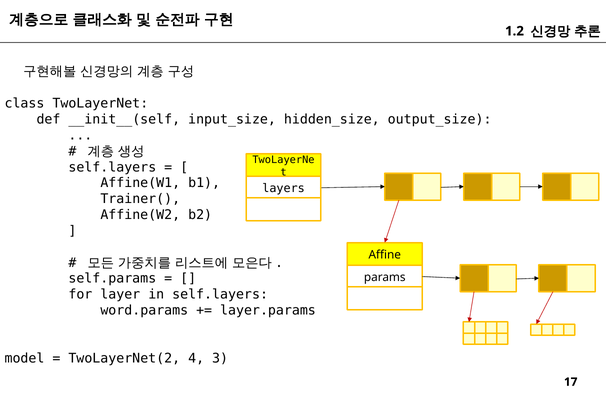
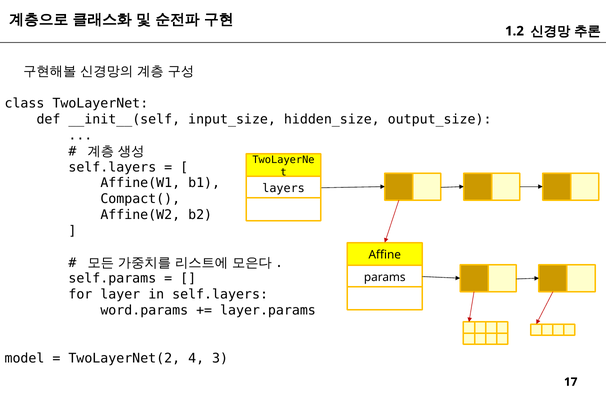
Trainer(: Trainer( -> Compact( (140, 199)
